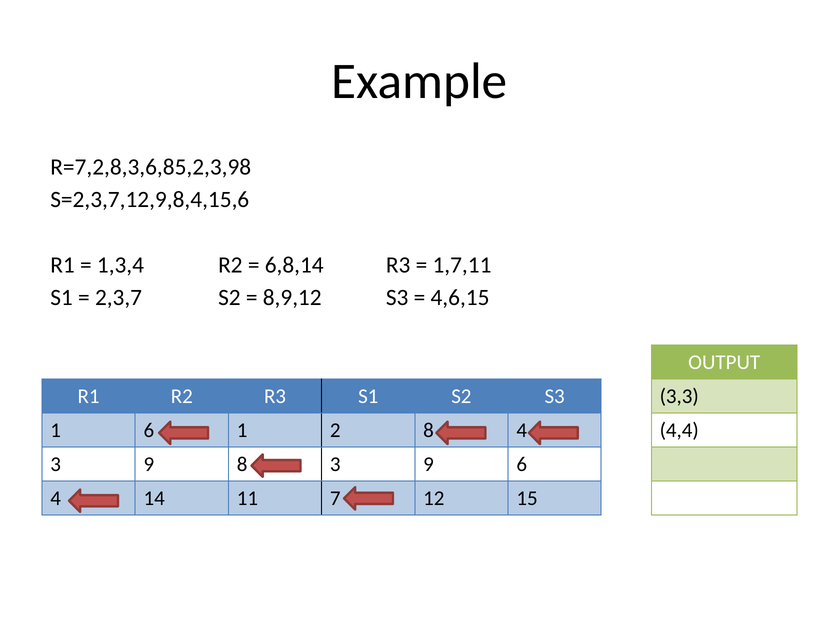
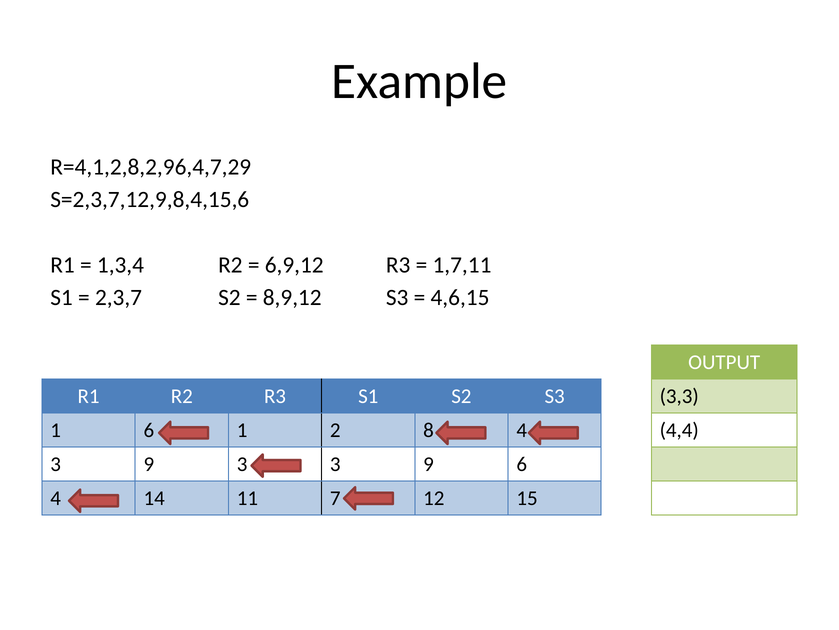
R=7,2,8,3,6,85,2,3,98: R=7,2,8,3,6,85,2,3,98 -> R=4,1,2,8,2,96,4,7,29 (151, 167)
6,8,14: 6,8,14 -> 6,9,12 (294, 265)
9 8: 8 -> 3 (242, 464)
